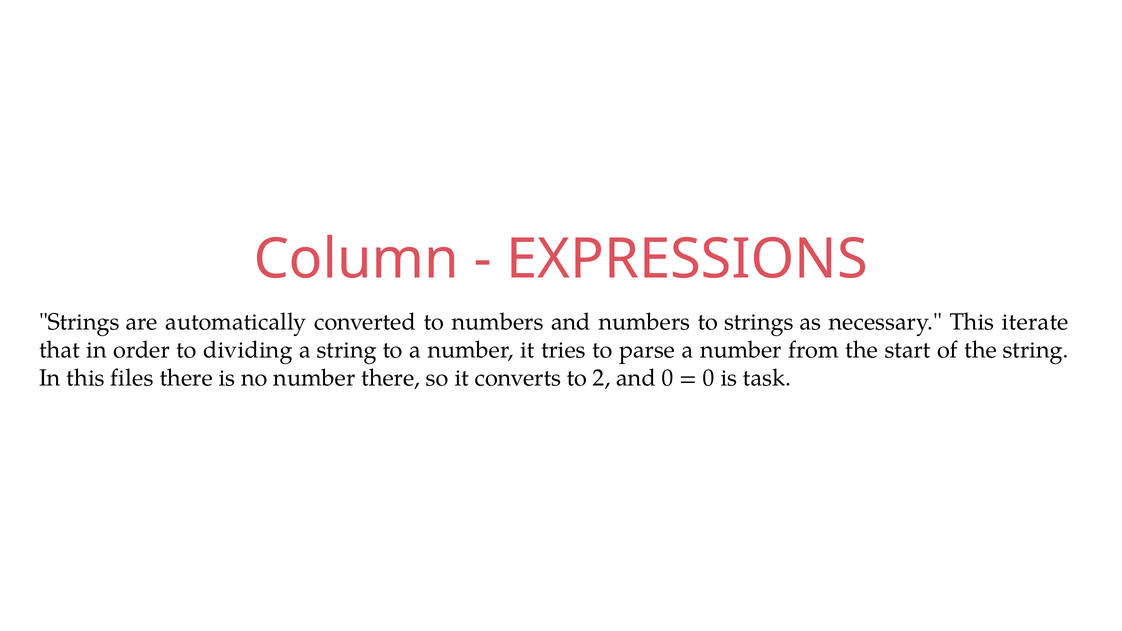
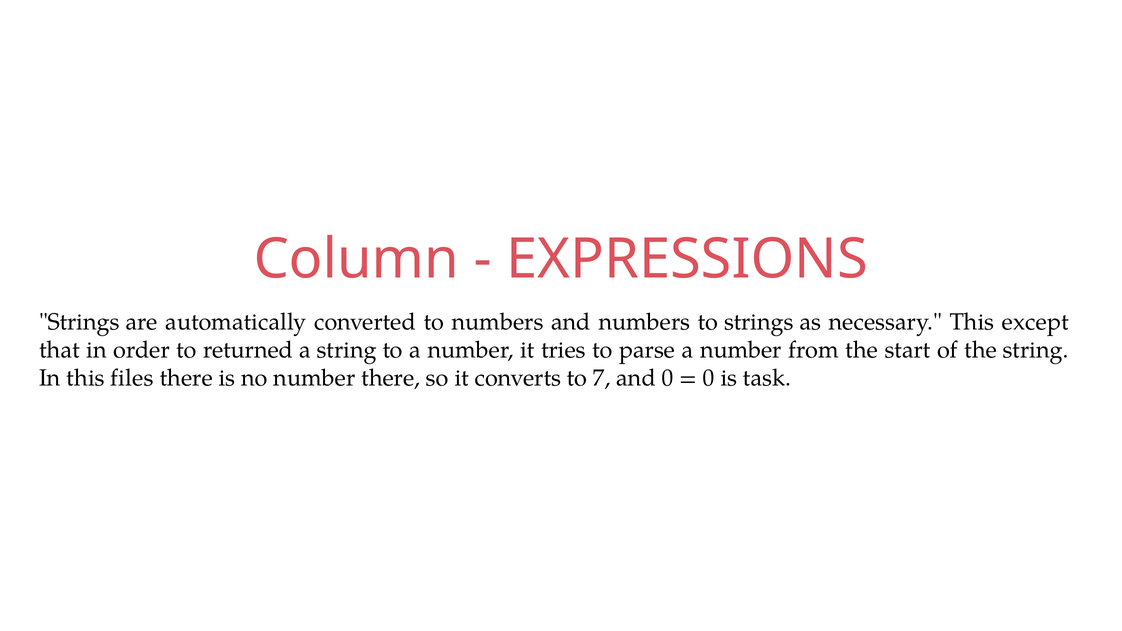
iterate: iterate -> except (1035, 322)
dividing: dividing -> returned (248, 350)
2: 2 -> 7 (602, 378)
